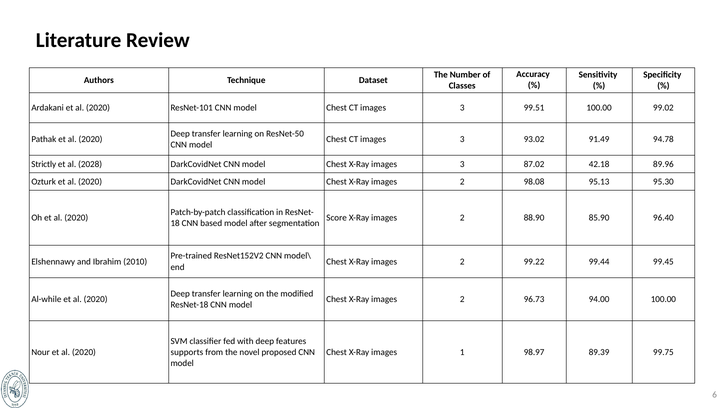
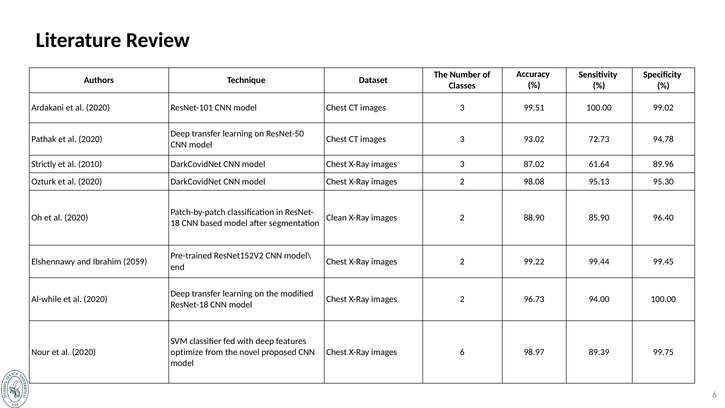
91.49: 91.49 -> 72.73 (599, 139)
2028: 2028 -> 2010 (90, 164)
42.18: 42.18 -> 61.64 (599, 164)
Score: Score -> Clean (337, 218)
2010: 2010 -> 2059 (135, 261)
supports: supports -> optimize (187, 352)
images 1: 1 -> 6 (462, 352)
